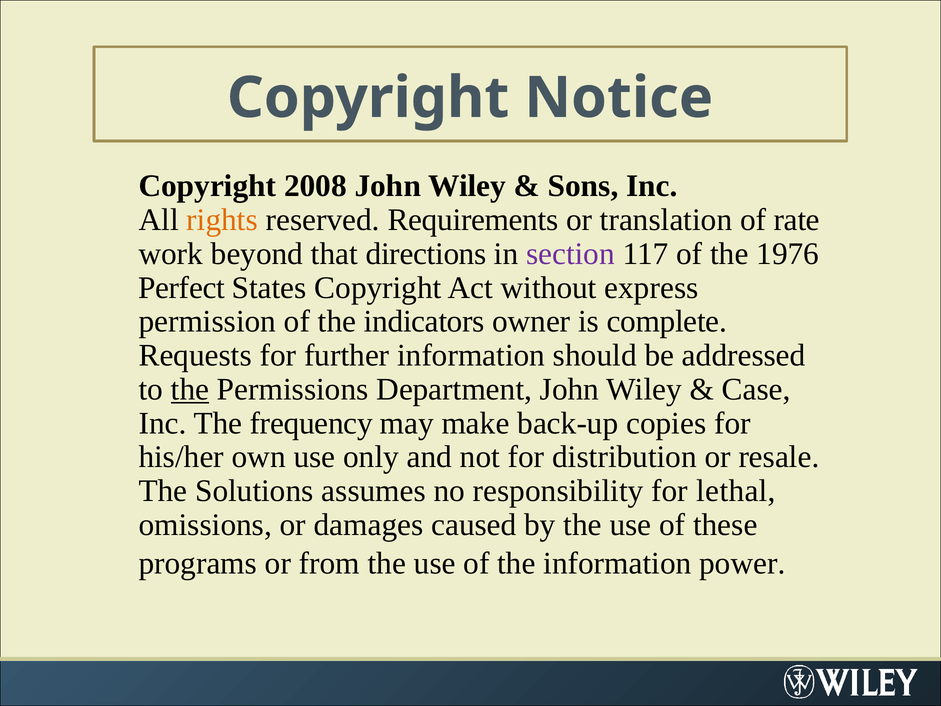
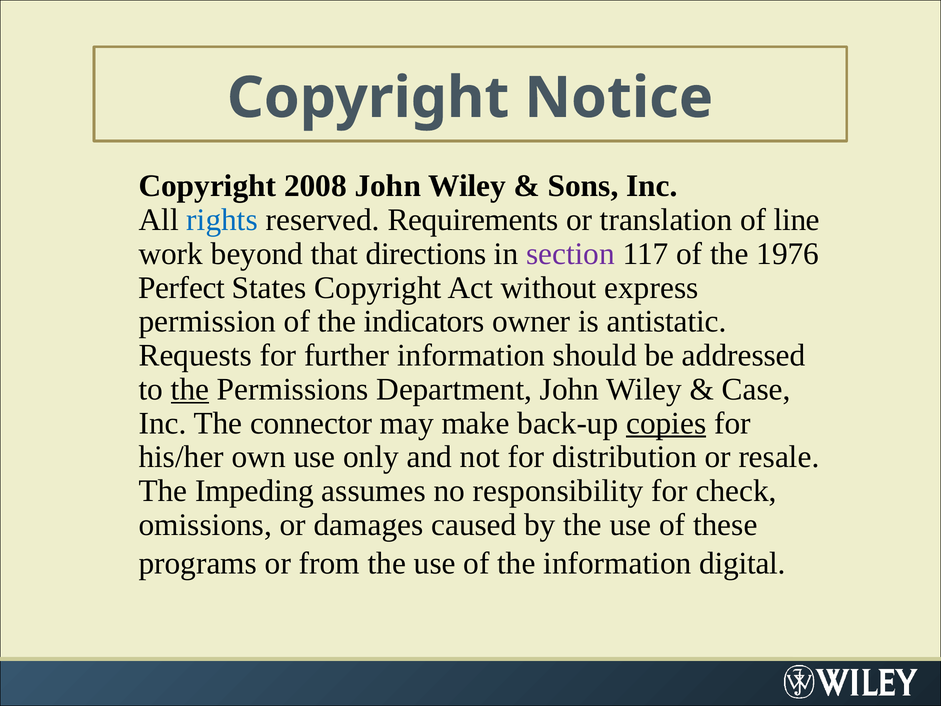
rights colour: orange -> blue (222, 220)
rate: rate -> line (797, 220)
complete: complete -> antistatic (667, 321)
frequency: frequency -> connector (311, 423)
copies underline: none -> present (666, 423)
Solutions: Solutions -> Impeding (254, 491)
lethal: lethal -> check (736, 491)
power: power -> digital (742, 563)
